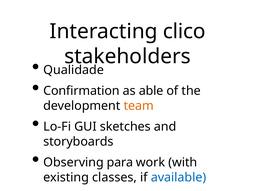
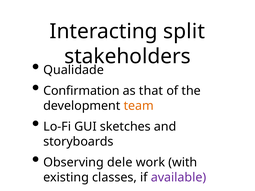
clico: clico -> split (184, 31)
able: able -> that (151, 91)
para: para -> dele (120, 163)
available colour: blue -> purple (179, 178)
